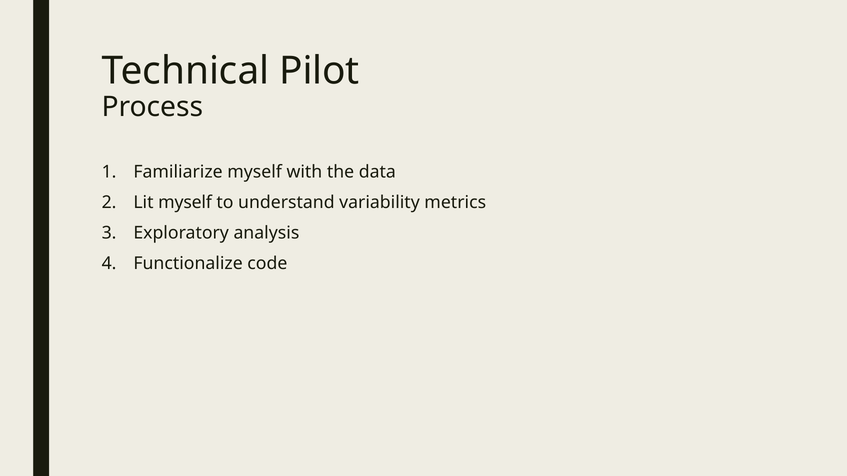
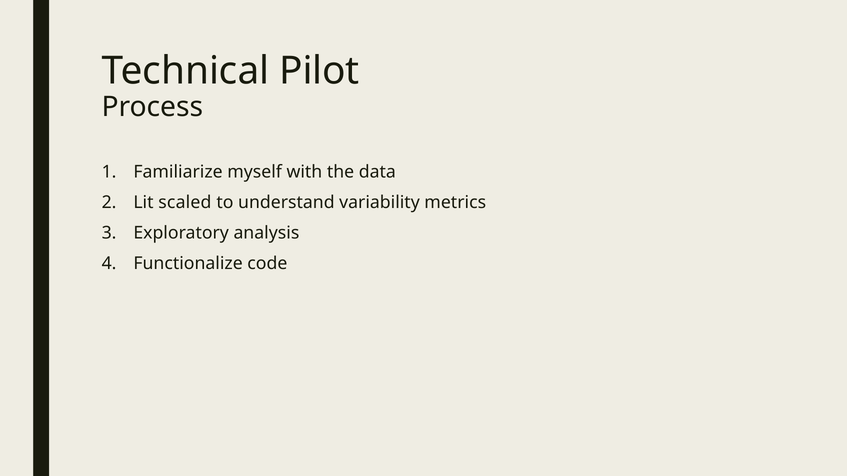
Lit myself: myself -> scaled (185, 203)
